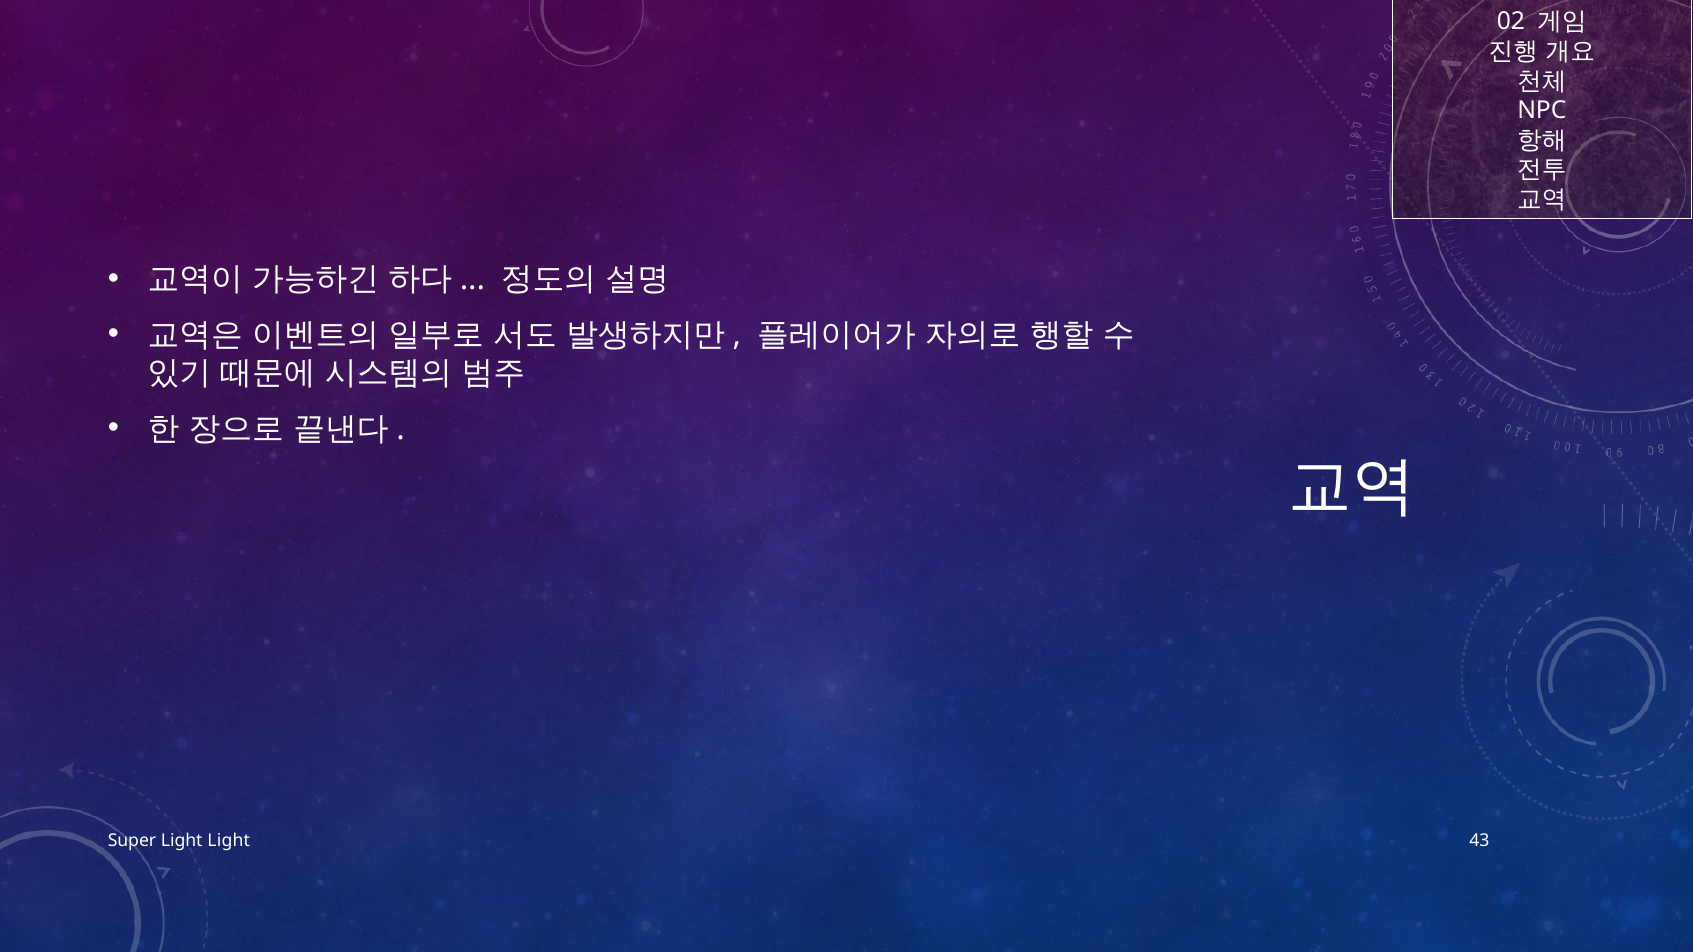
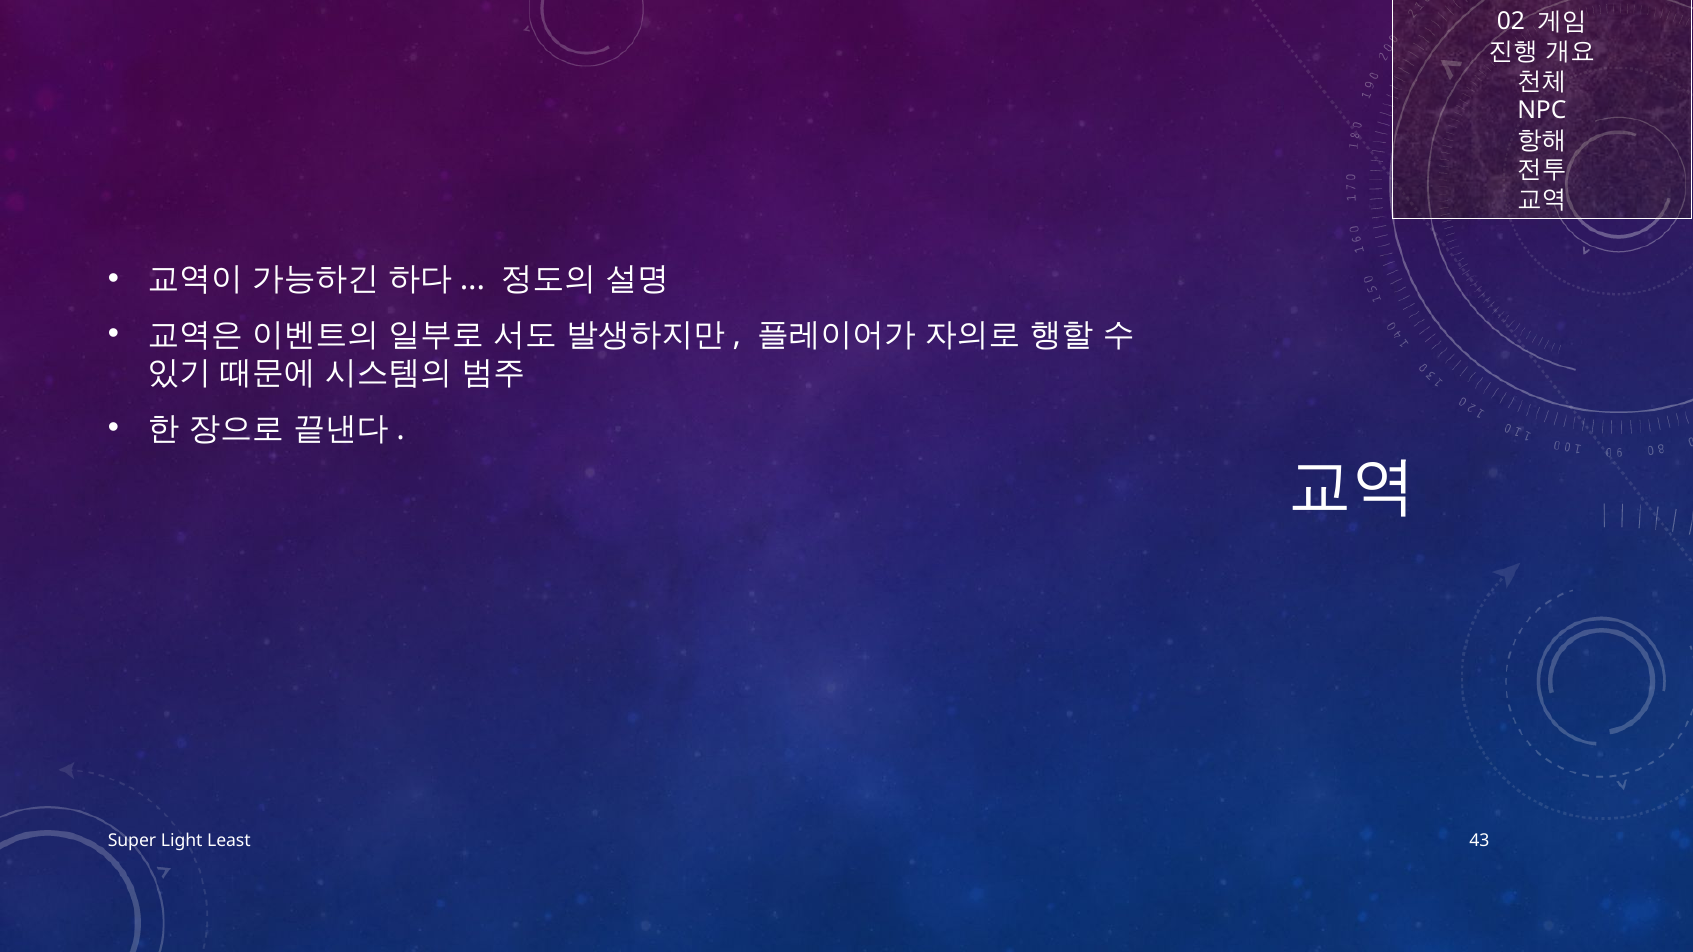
Light Light: Light -> Least (229, 841)
